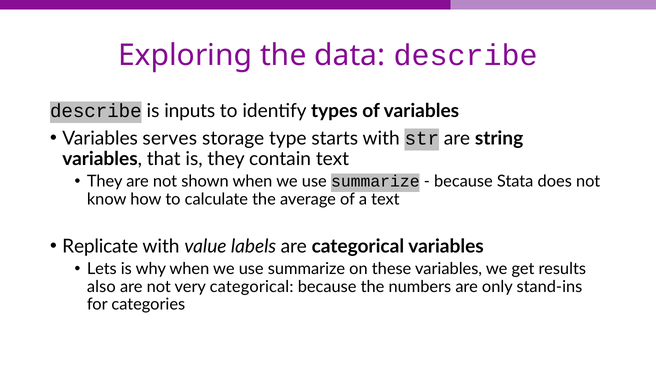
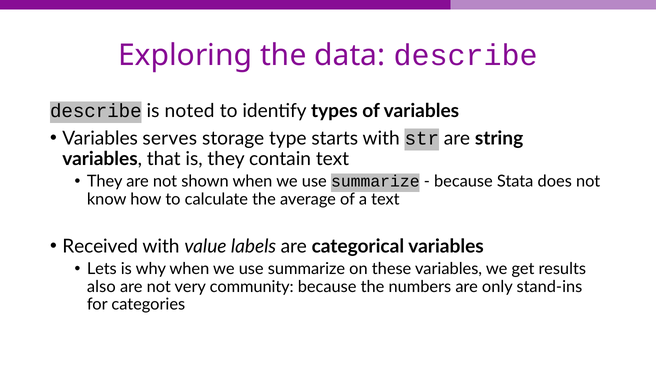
inputs: inputs -> noted (190, 111)
Replicate: Replicate -> Received (100, 246)
very categorical: categorical -> community (252, 287)
